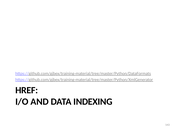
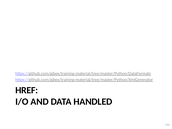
INDEXING: INDEXING -> HANDLED (93, 102)
